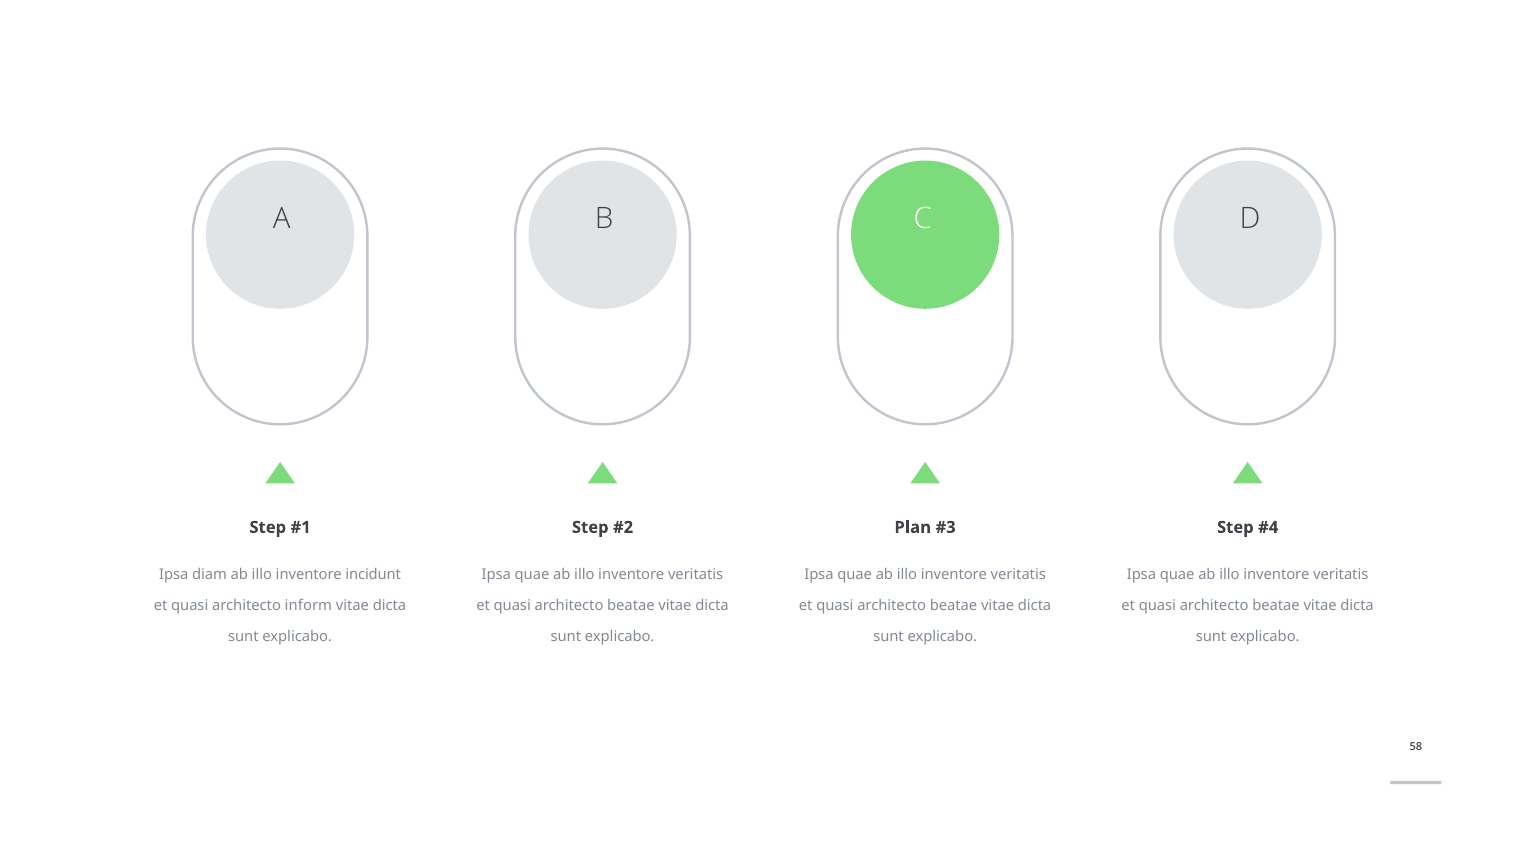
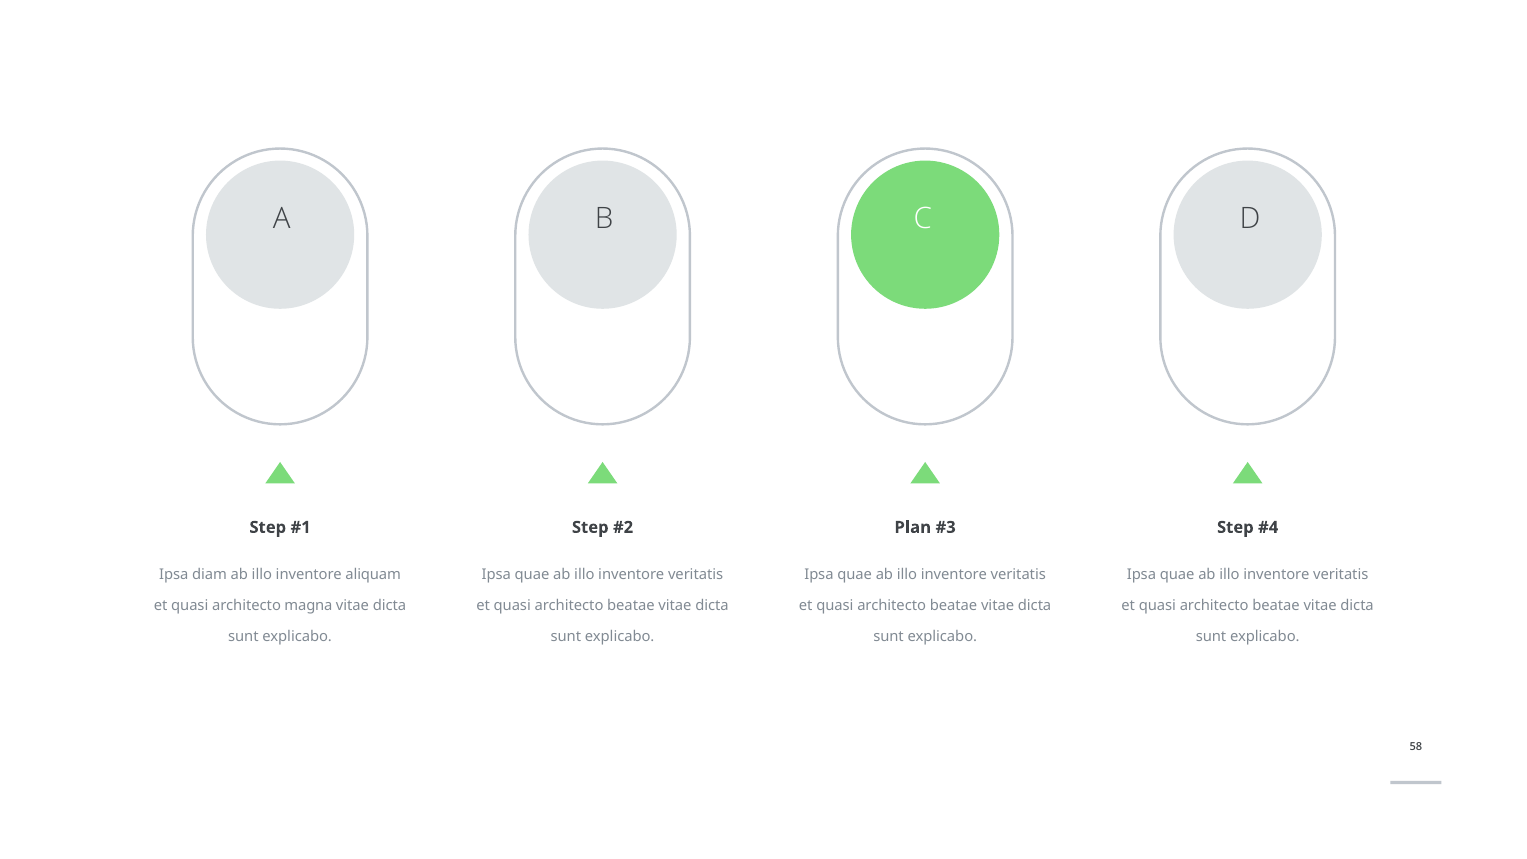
incidunt: incidunt -> aliquam (373, 575)
inform: inform -> magna (309, 606)
